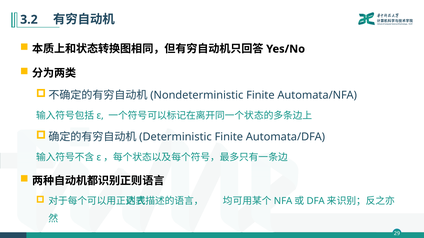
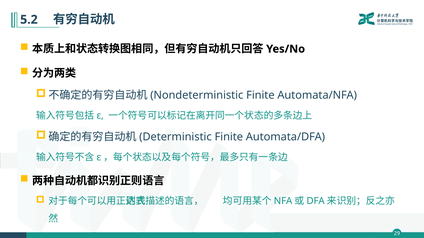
3.2: 3.2 -> 5.2 (29, 20)
